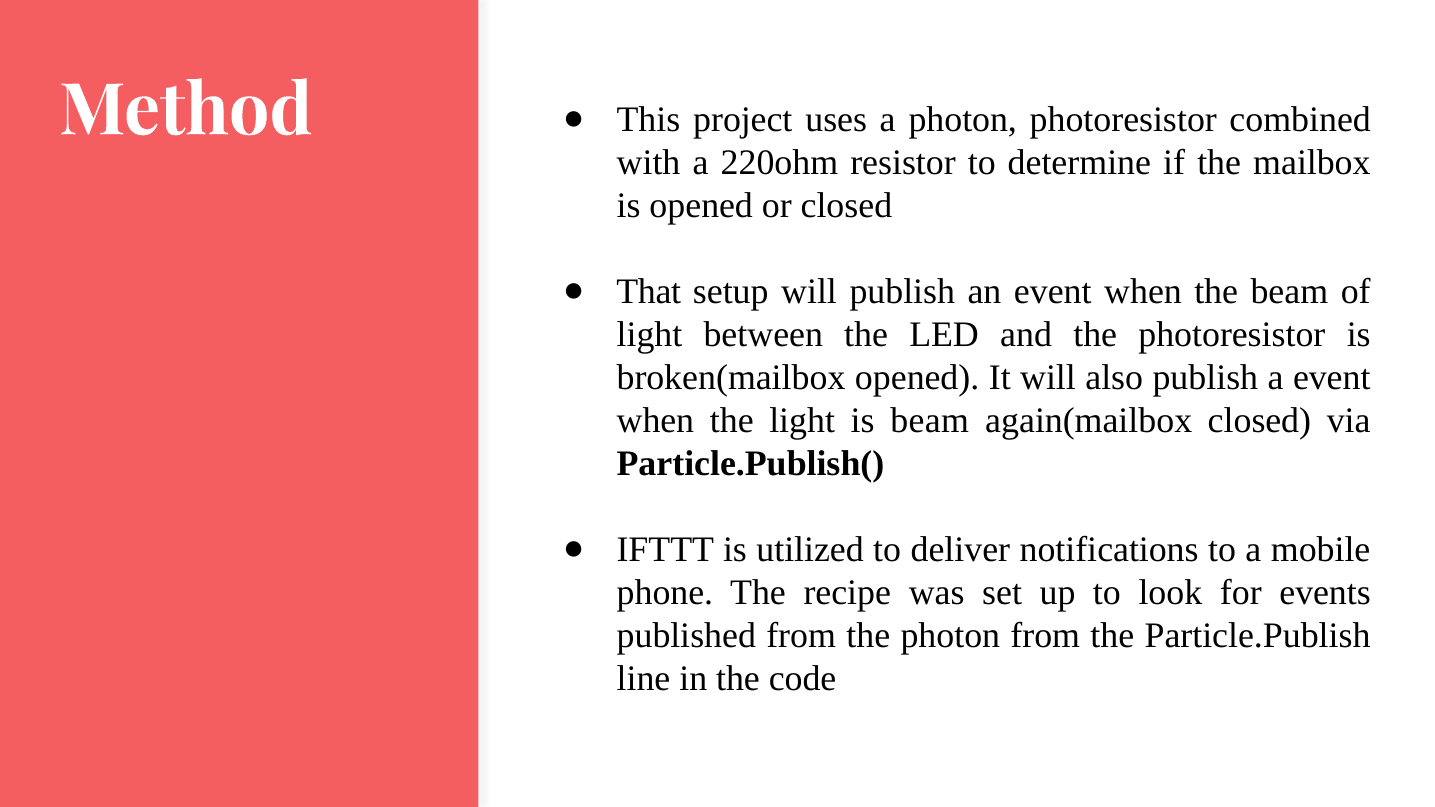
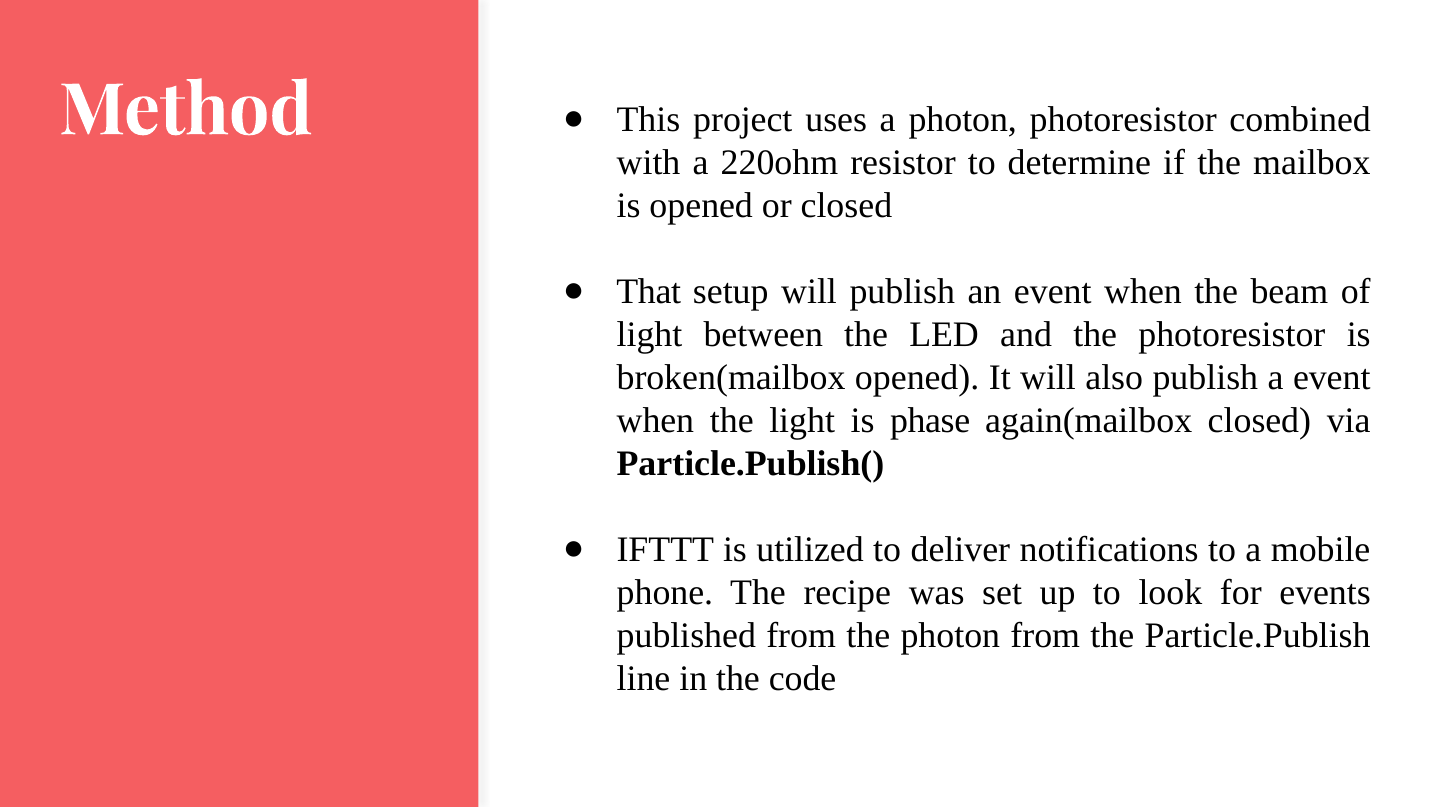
is beam: beam -> phase (930, 421)
